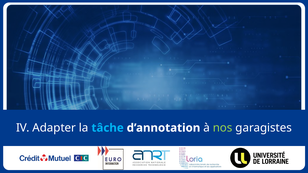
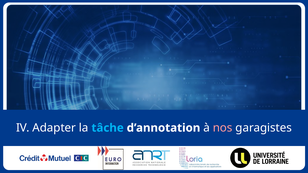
nos colour: light green -> pink (223, 128)
